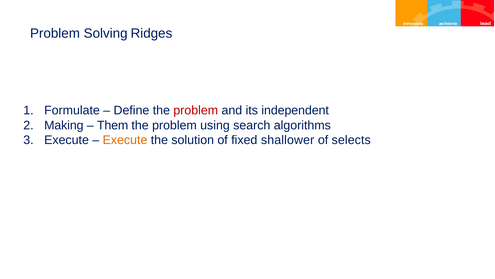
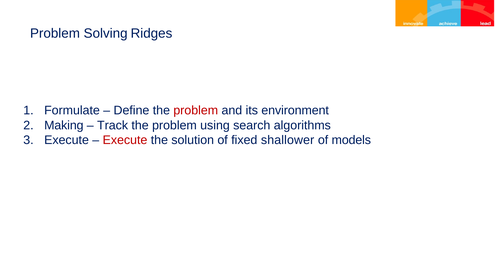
independent: independent -> environment (295, 110)
Them: Them -> Track (113, 125)
Execute colour: orange -> red (125, 140)
selects: selects -> models (351, 140)
